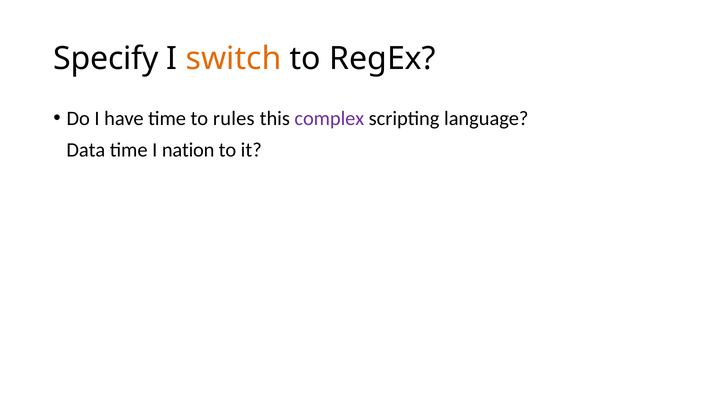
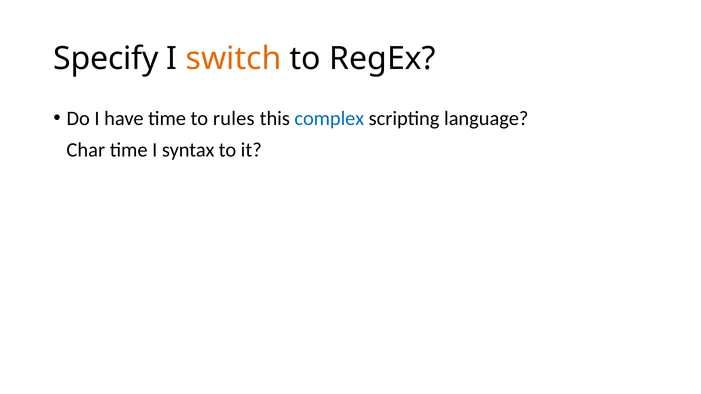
complex colour: purple -> blue (329, 119)
Data: Data -> Char (86, 150)
nation: nation -> syntax (188, 150)
